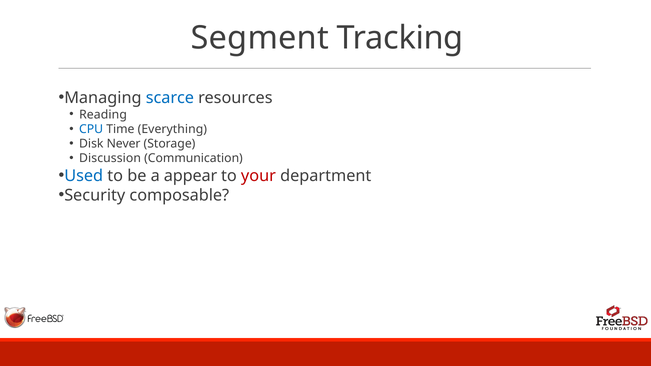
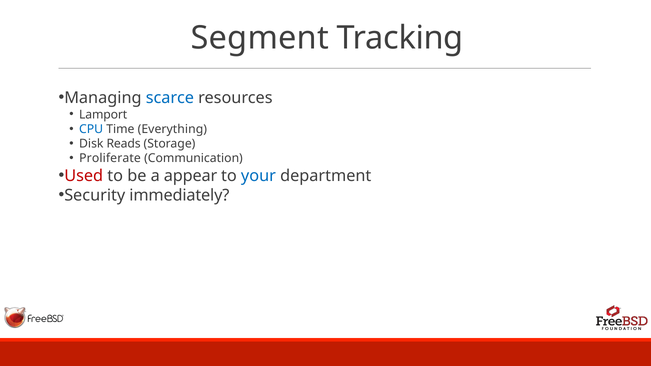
Reading: Reading -> Lamport (103, 115)
Never: Never -> Reads (124, 144)
Discussion: Discussion -> Proliferate (110, 159)
Used colour: blue -> red (84, 176)
your colour: red -> blue (258, 176)
composable: composable -> immediately (179, 195)
